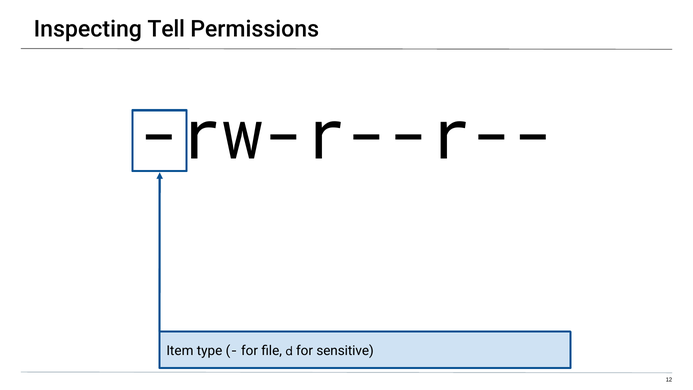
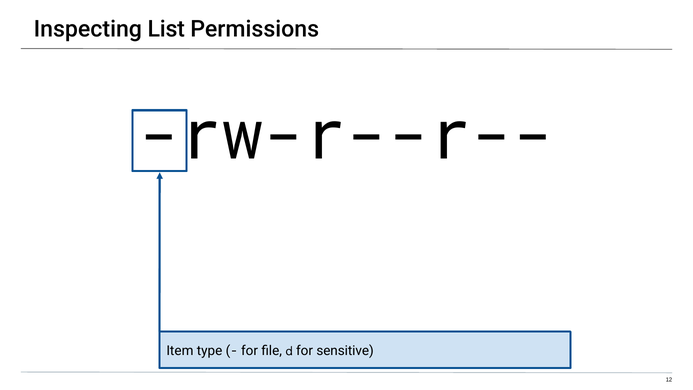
Tell: Tell -> List (166, 29)
